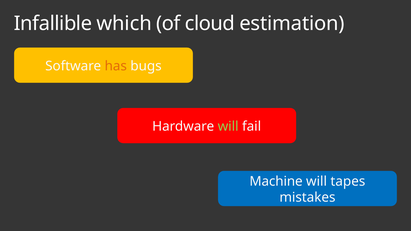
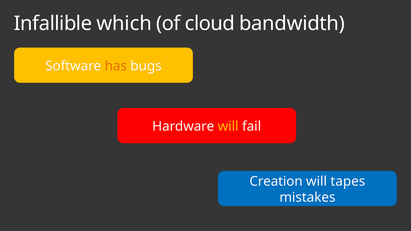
estimation: estimation -> bandwidth (292, 24)
will colour: light green -> yellow (228, 127)
Machine: Machine -> Creation (276, 181)
